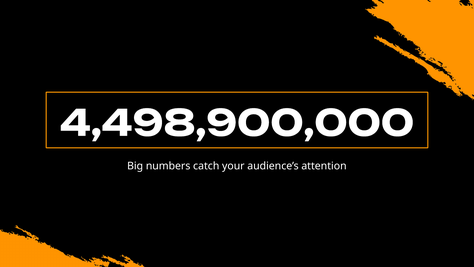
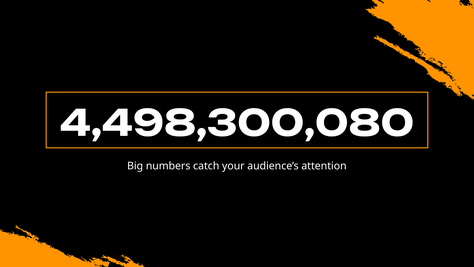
4,498,900,000: 4,498,900,000 -> 4,498,300,080 (237, 124)
